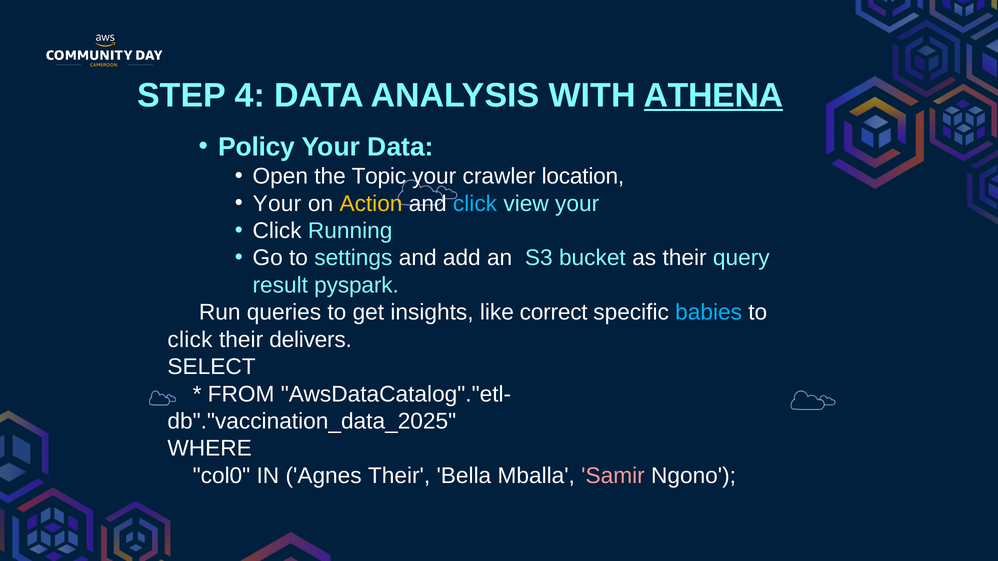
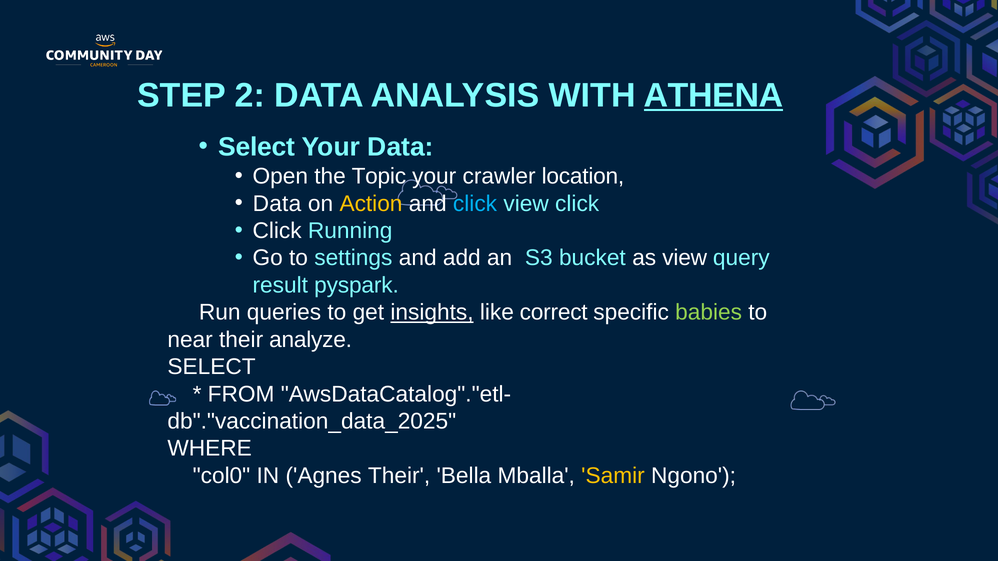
4: 4 -> 2 (250, 96)
Policy: Policy -> Select (257, 147)
Your: Your -> Data (277, 204)
view your: your -> click (577, 204)
as their: their -> view (685, 258)
insights underline: none -> present (432, 313)
babies colour: light blue -> light green (709, 313)
click: click -> near (190, 340)
delivers: delivers -> analyze (311, 340)
Samir colour: pink -> yellow (613, 476)
